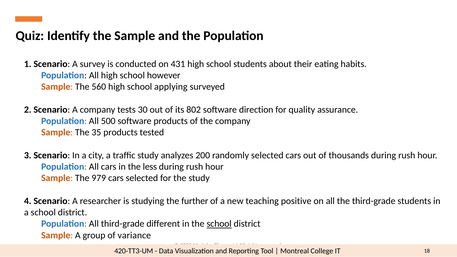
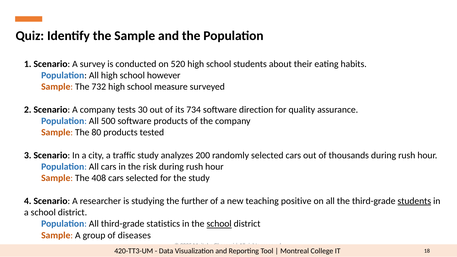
431: 431 -> 520 (178, 64)
560: 560 -> 732 (99, 87)
applying: applying -> measure (171, 87)
802: 802 -> 734 (194, 110)
35: 35 -> 80 (96, 132)
less: less -> risk (150, 167)
979: 979 -> 408 (99, 178)
students underline: none -> present (414, 201)
different: different -> statistics (163, 224)
variance: variance -> diseases (134, 235)
